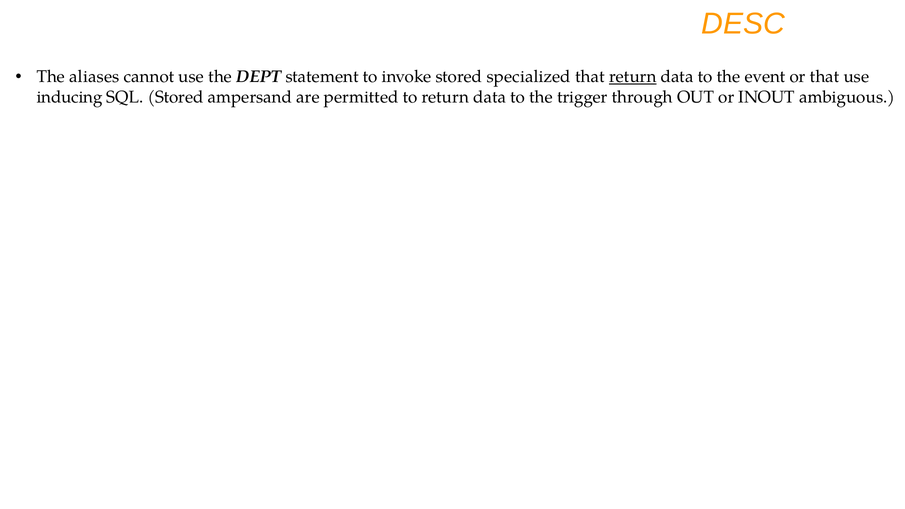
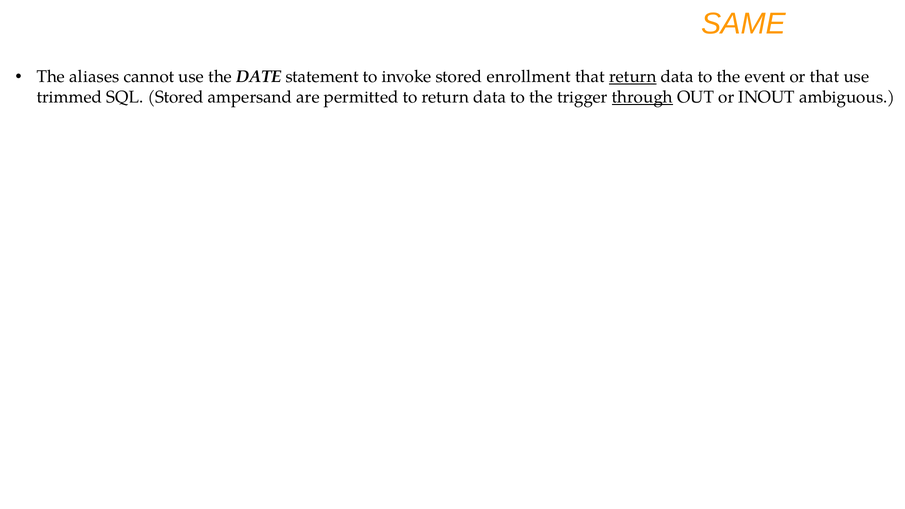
DESC: DESC -> SAME (743, 24)
DEPT: DEPT -> DATE (259, 77)
specialized: specialized -> enrollment (529, 77)
inducing: inducing -> trimmed (69, 97)
through underline: none -> present (642, 97)
